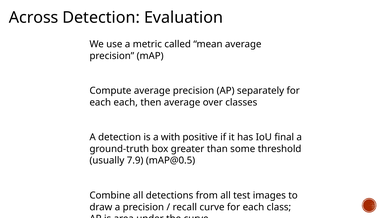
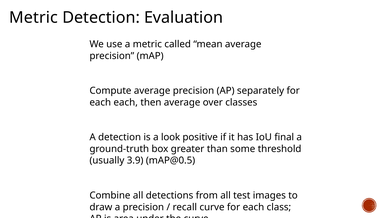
Across: Across -> Metric (34, 18)
with: with -> look (171, 137)
7.9: 7.9 -> 3.9 (135, 160)
